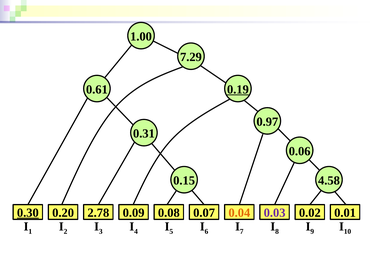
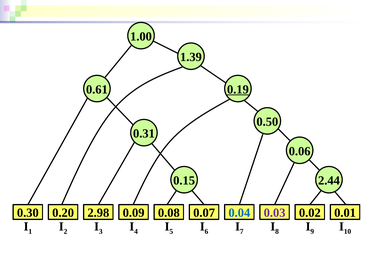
7.29: 7.29 -> 1.39 (191, 57)
0.97: 0.97 -> 0.50 (267, 122)
4.58: 4.58 -> 2.44 (329, 180)
0.30 underline: present -> none (28, 213)
2.78: 2.78 -> 2.98 (98, 213)
0.04 colour: orange -> blue (239, 213)
